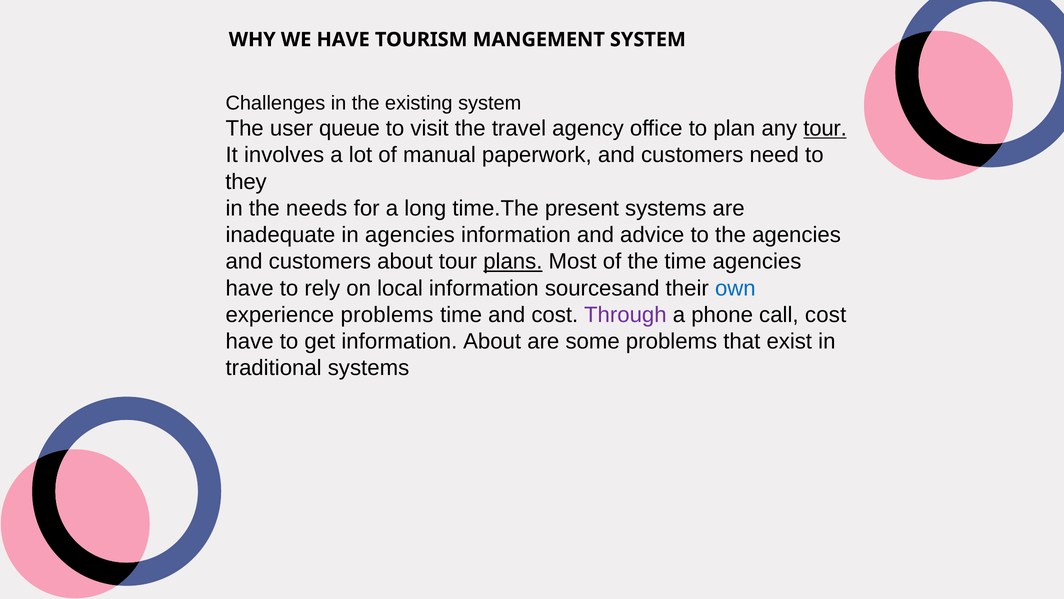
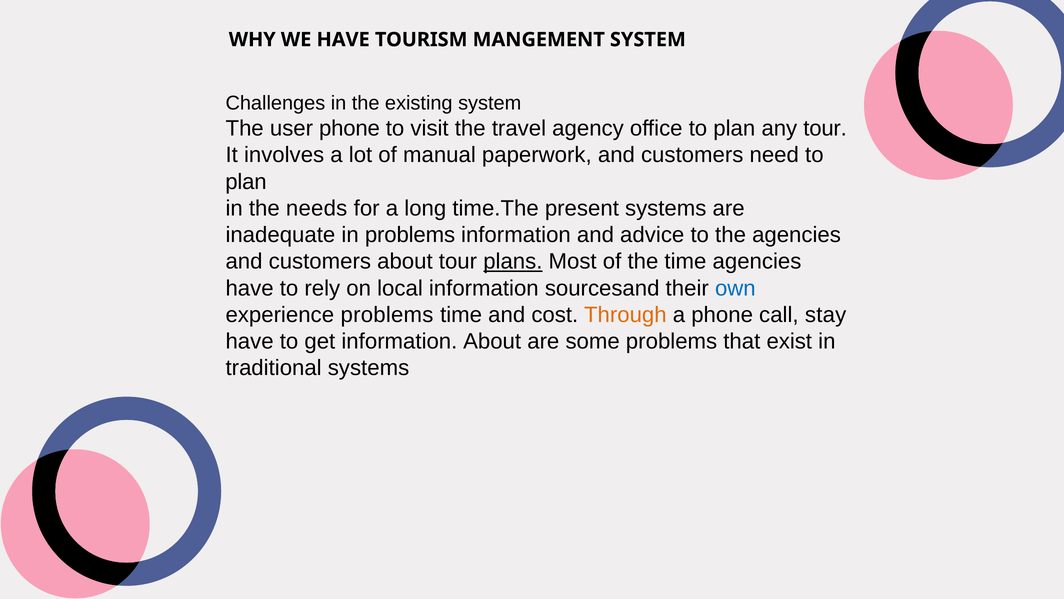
user queue: queue -> phone (350, 128)
tour underline: present -> none (825, 128)
they: they -> plan (246, 182)
in agencies: agencies -> problems (410, 235)
Through colour: purple -> orange (625, 315)
call cost: cost -> stay (826, 315)
